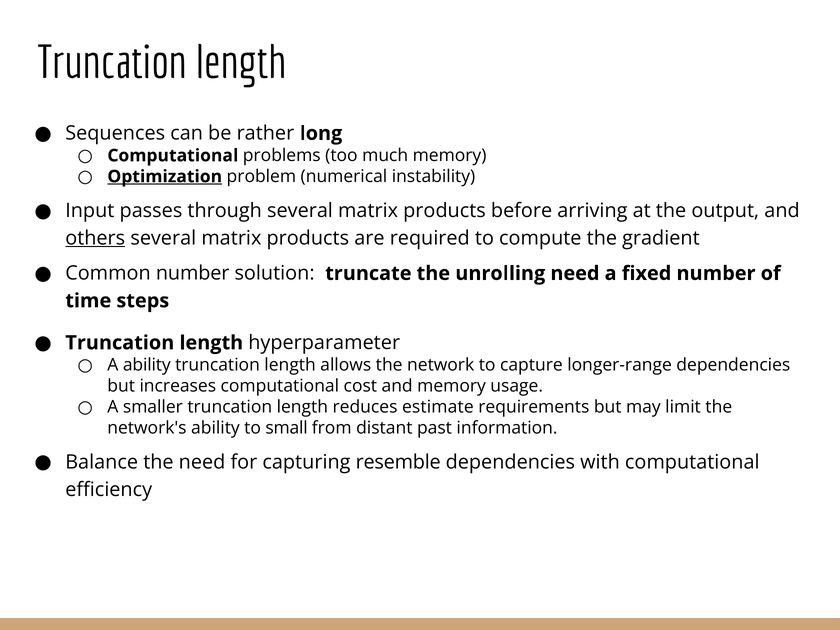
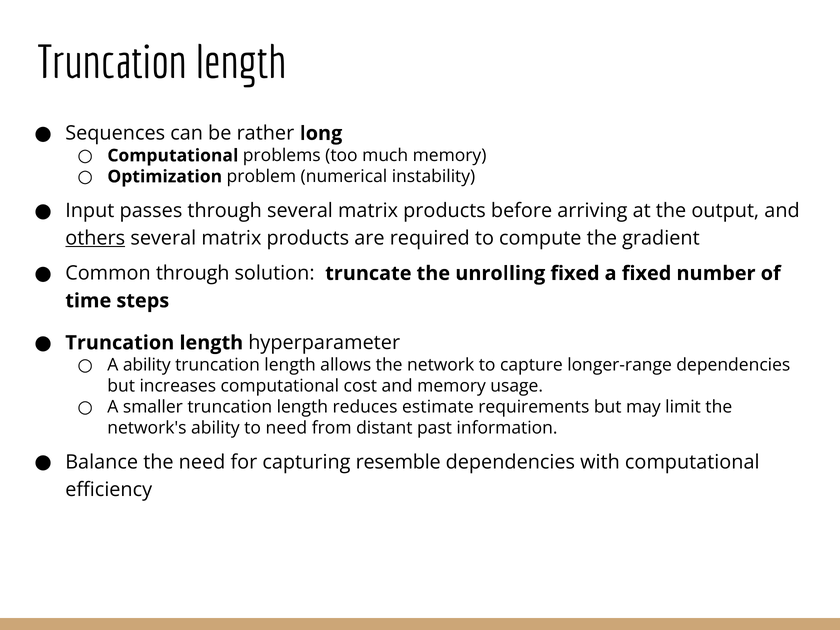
Optimization underline: present -> none (165, 177)
Common number: number -> through (193, 273)
unrolling need: need -> fixed (575, 273)
to small: small -> need (286, 428)
